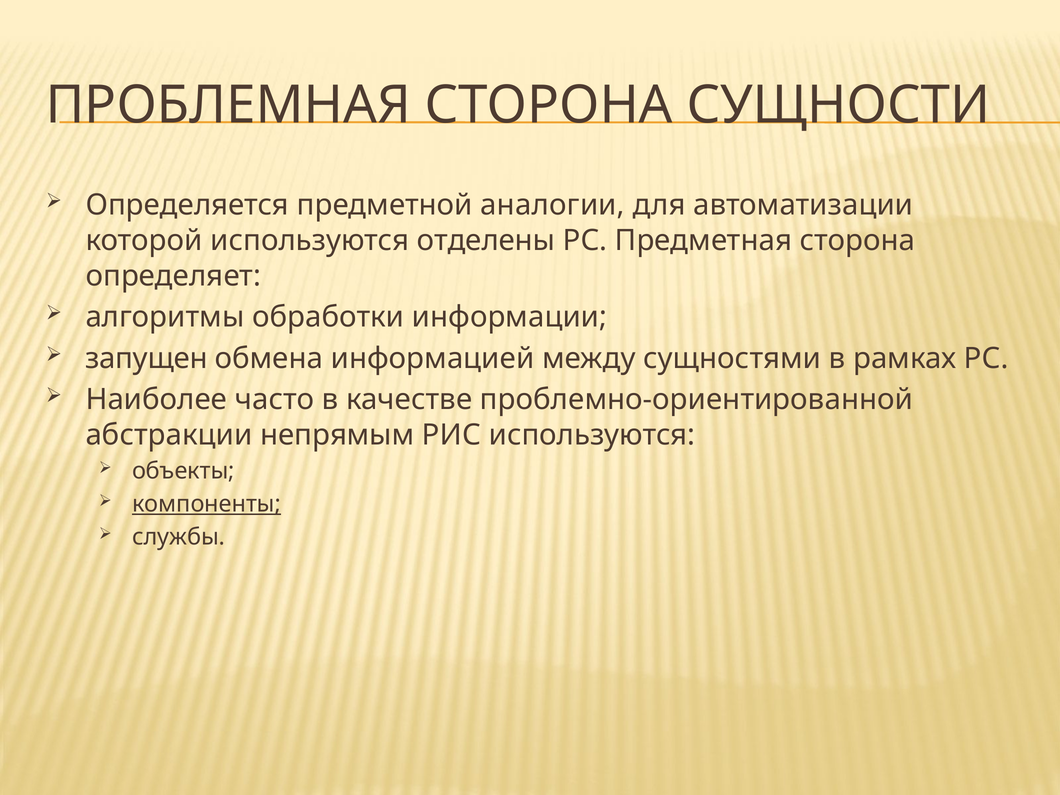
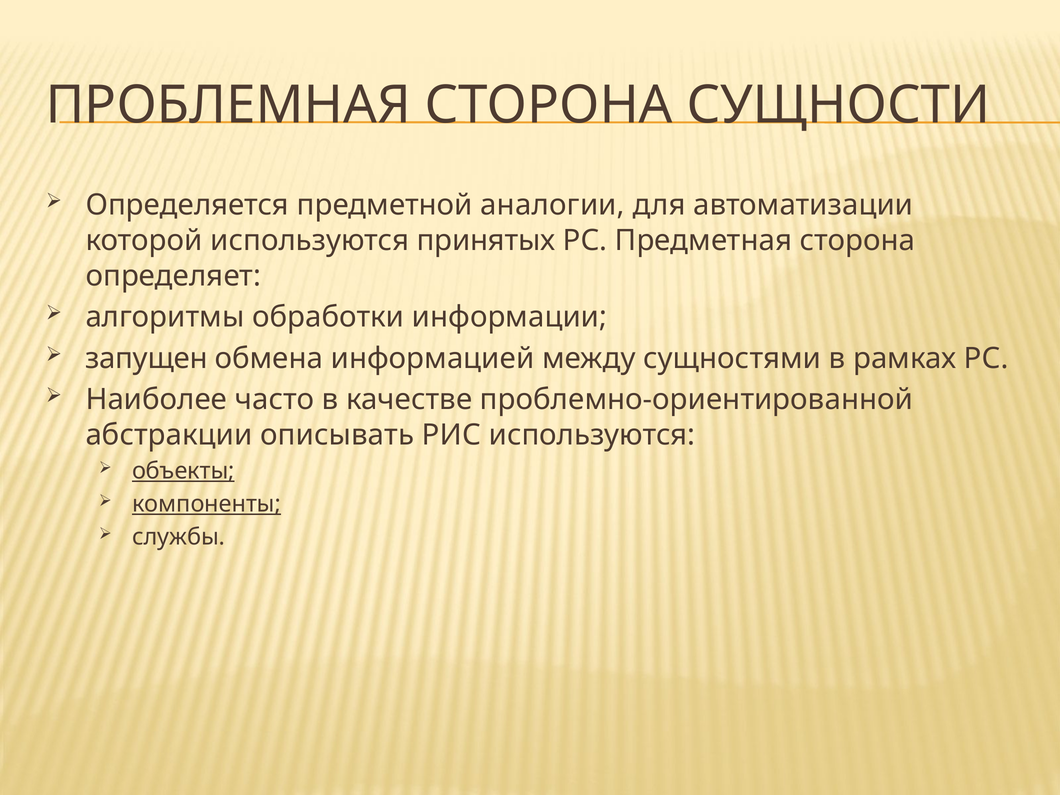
отделены: отделены -> принятых (486, 241)
непрямым: непрямым -> описывать (337, 435)
объекты underline: none -> present (183, 471)
